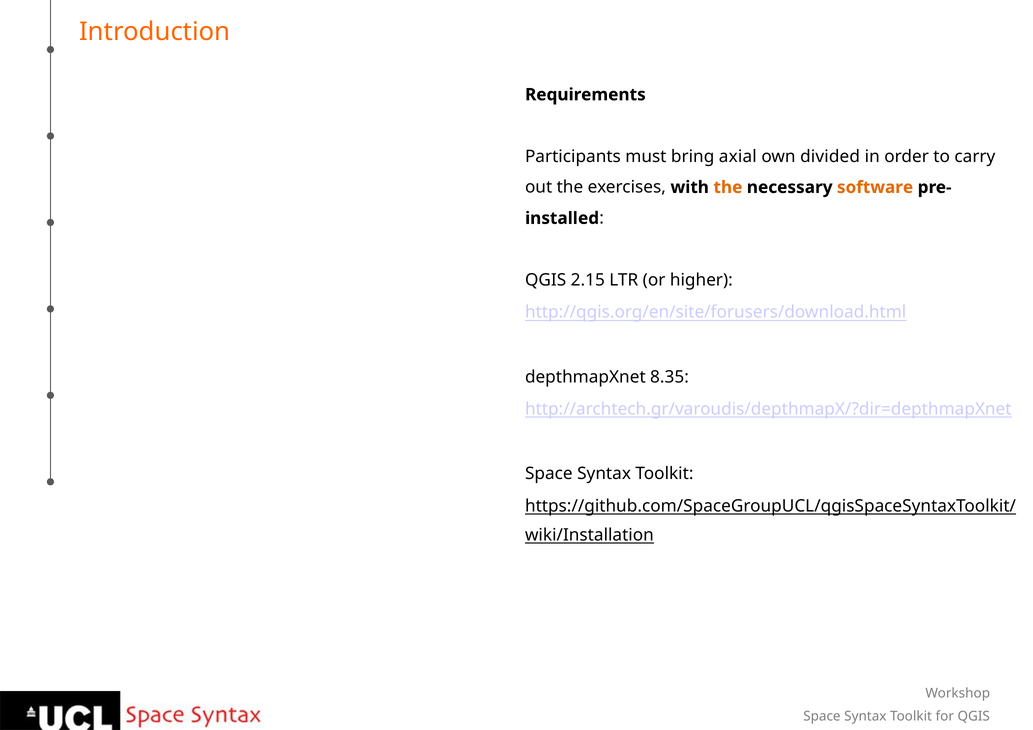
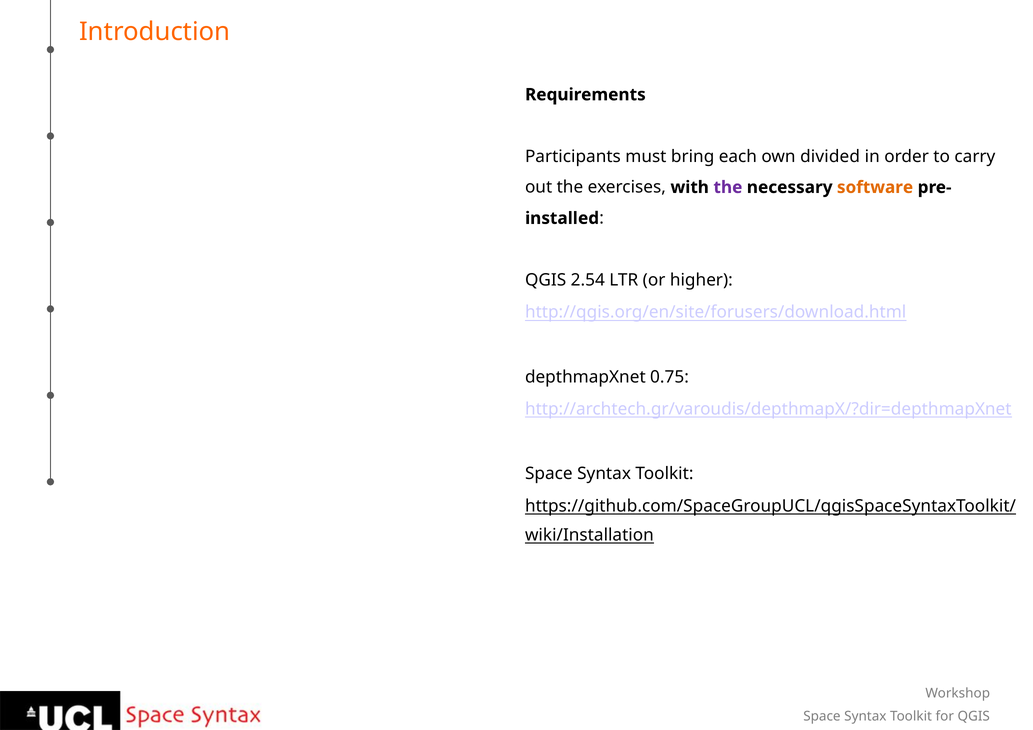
axial: axial -> each (738, 157)
the colour: orange -> purple (728, 187)
2.15: 2.15 -> 2.54 (588, 280)
8.35: 8.35 -> 0.75 (670, 377)
